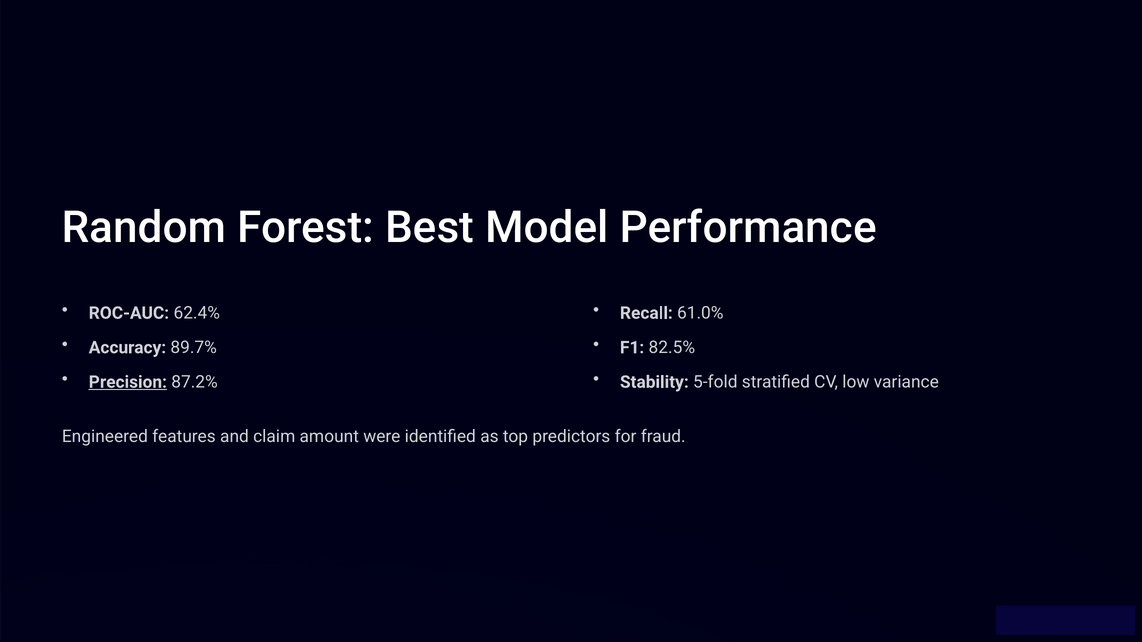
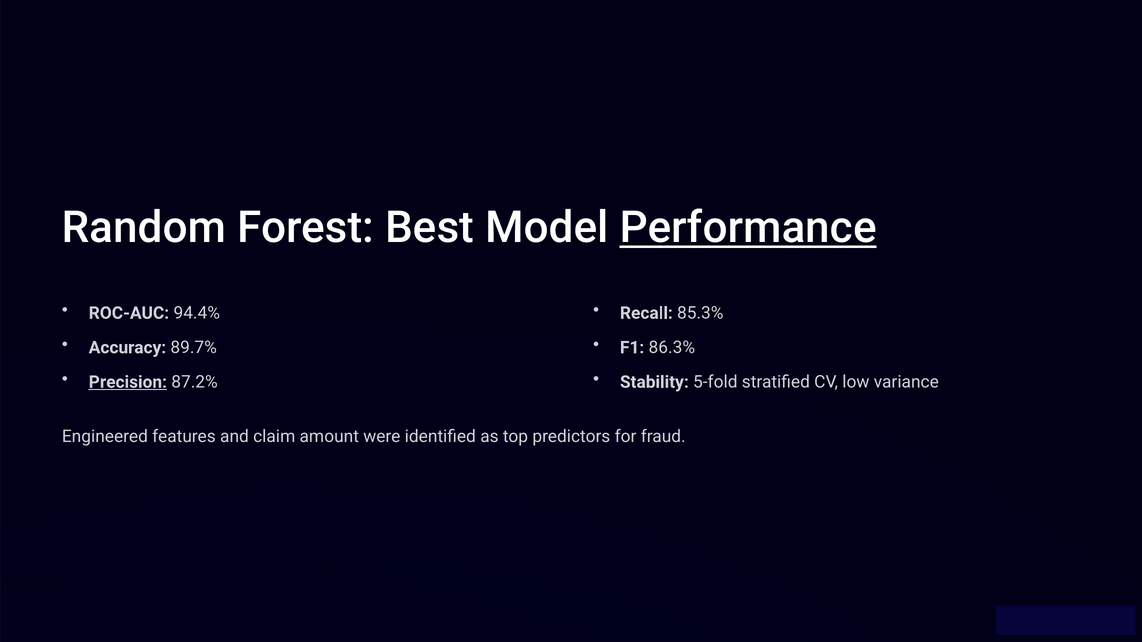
Performance underline: none -> present (748, 228)
62.4%: 62.4% -> 94.4% (197, 313)
61.0%: 61.0% -> 85.3% (700, 313)
82.5%: 82.5% -> 86.3% (672, 348)
